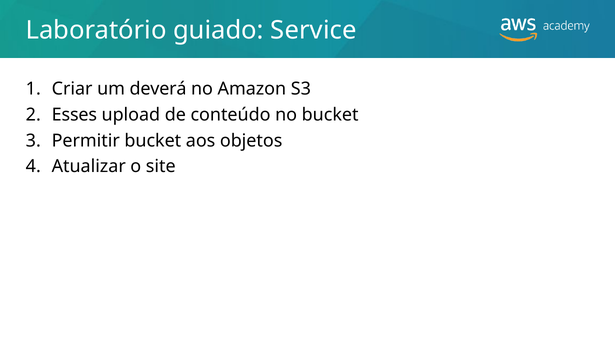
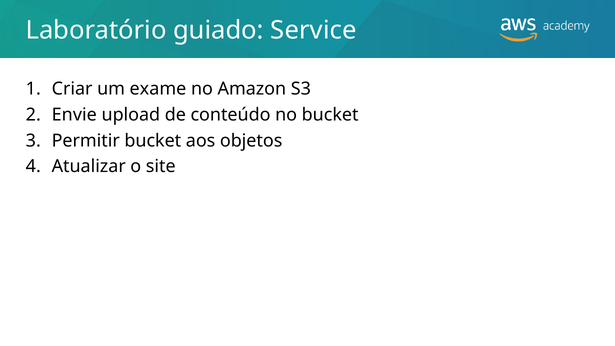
deverá: deverá -> exame (158, 89)
Esses: Esses -> Envie (74, 115)
